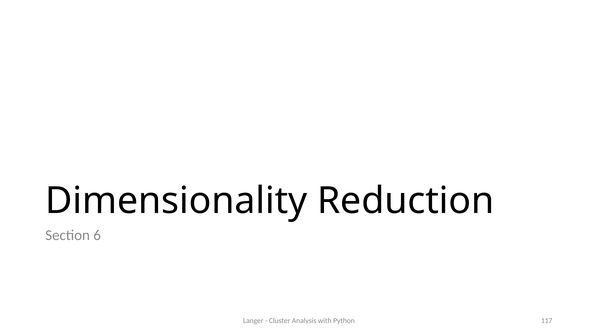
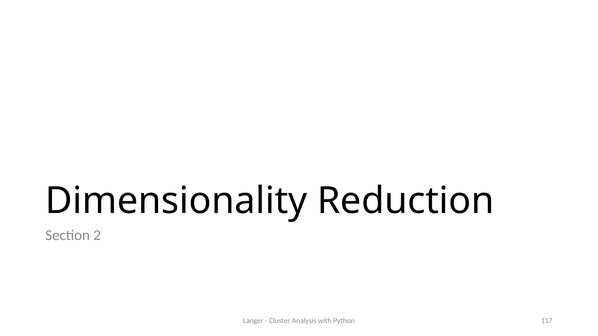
6: 6 -> 2 (97, 235)
